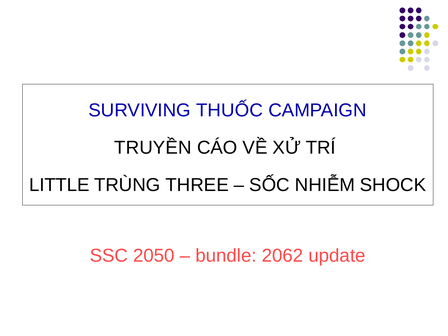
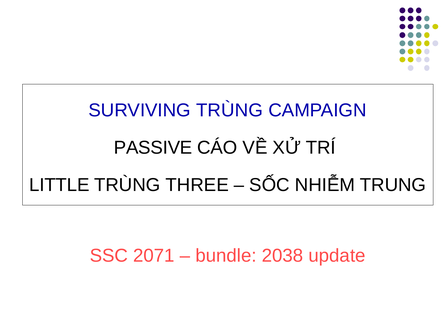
SURVIVING THUỐC: THUỐC -> TRÙNG (230, 110)
TRUYỀN: TRUYỀN -> PASSIVE (153, 148)
SHOCK: SHOCK -> TRUNG (393, 185)
2050: 2050 -> 2071 (154, 256)
2062: 2062 -> 2038 (283, 256)
